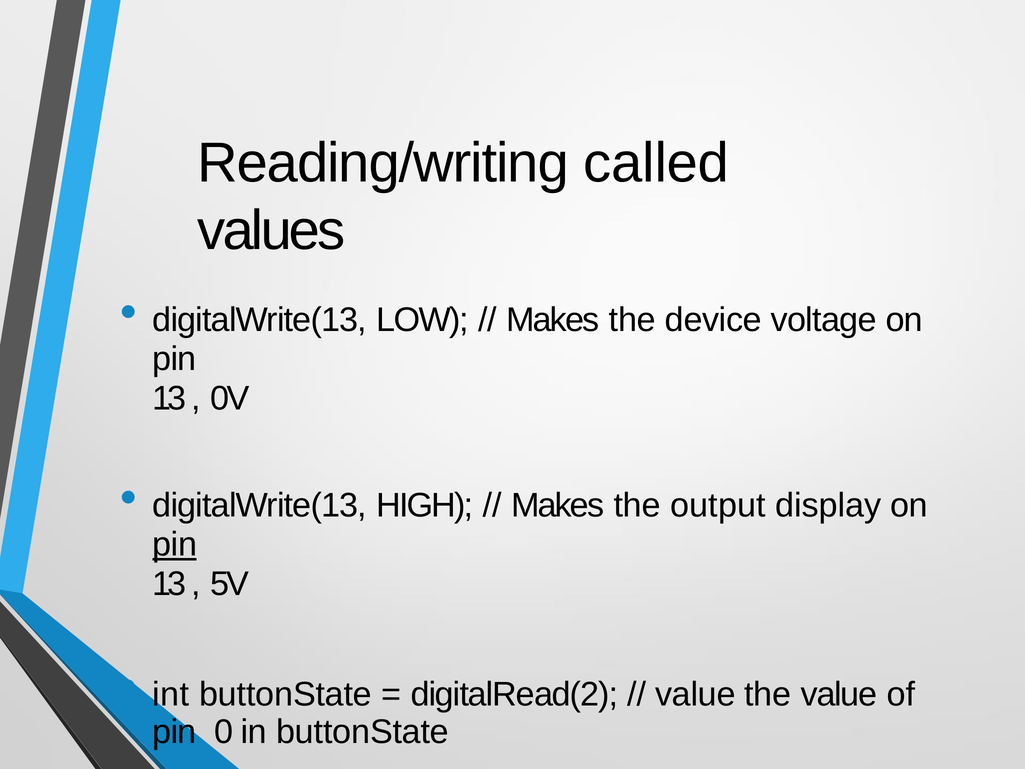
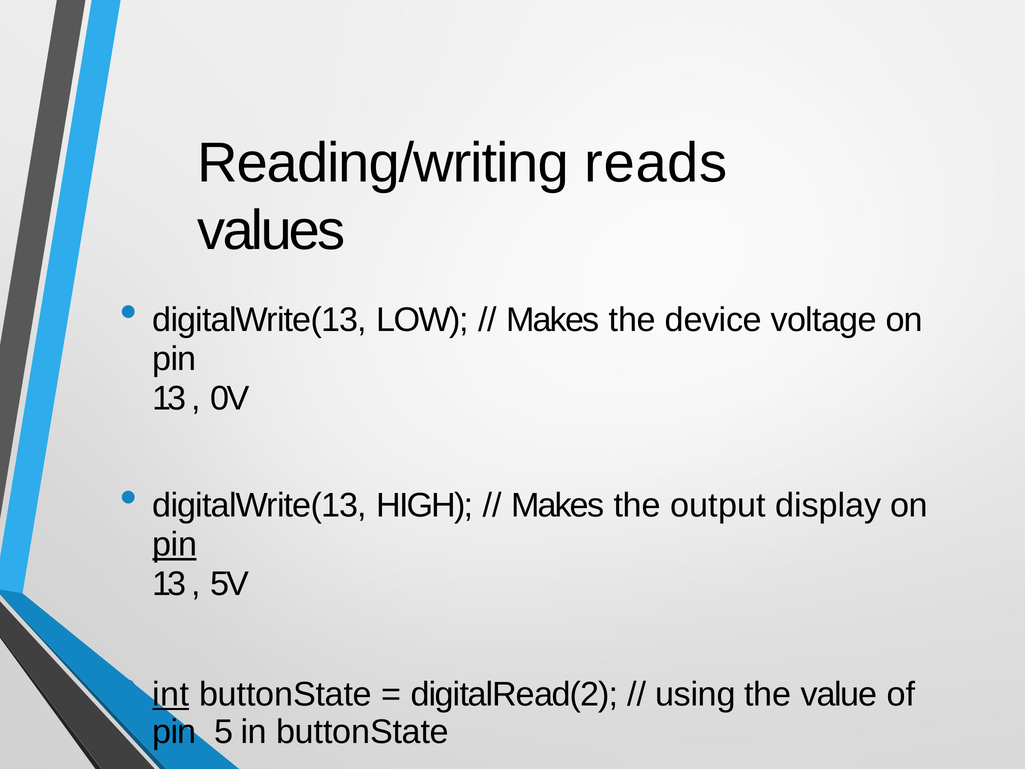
called: called -> reads (656, 163)
int underline: none -> present (171, 694)
value: value -> using (695, 694)
0: 0 -> 5 (224, 732)
